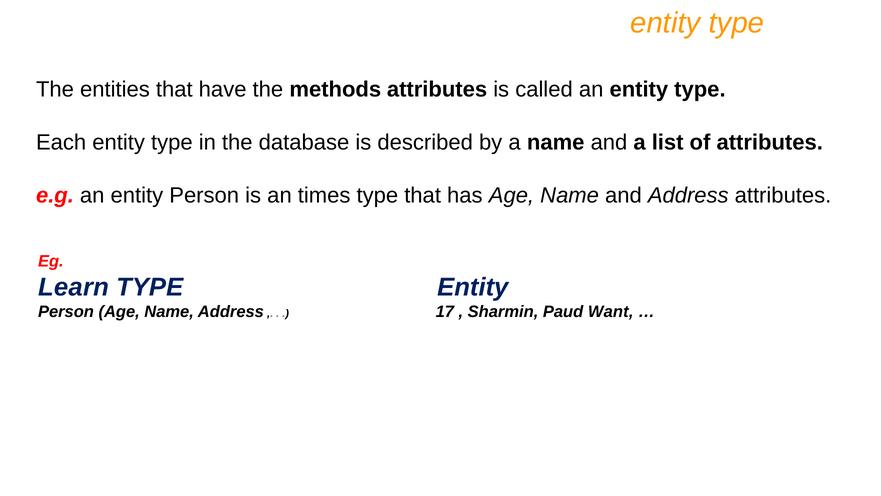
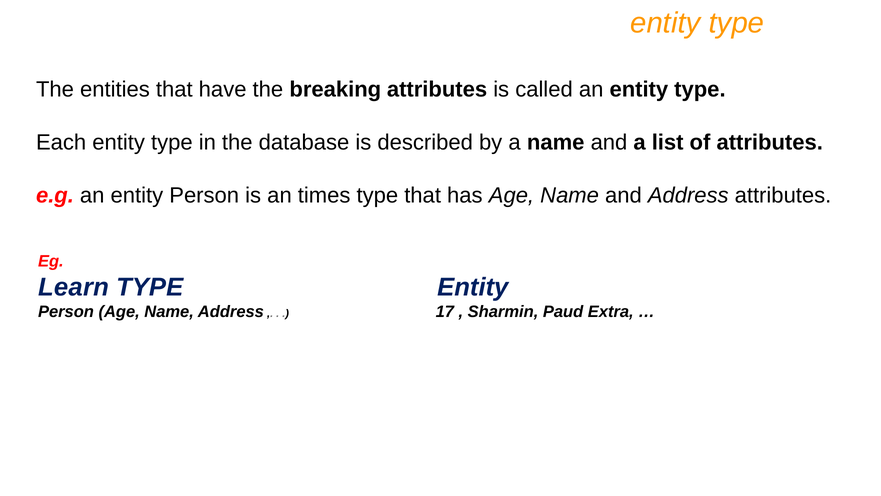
methods: methods -> breaking (335, 90)
Want: Want -> Extra (611, 312)
